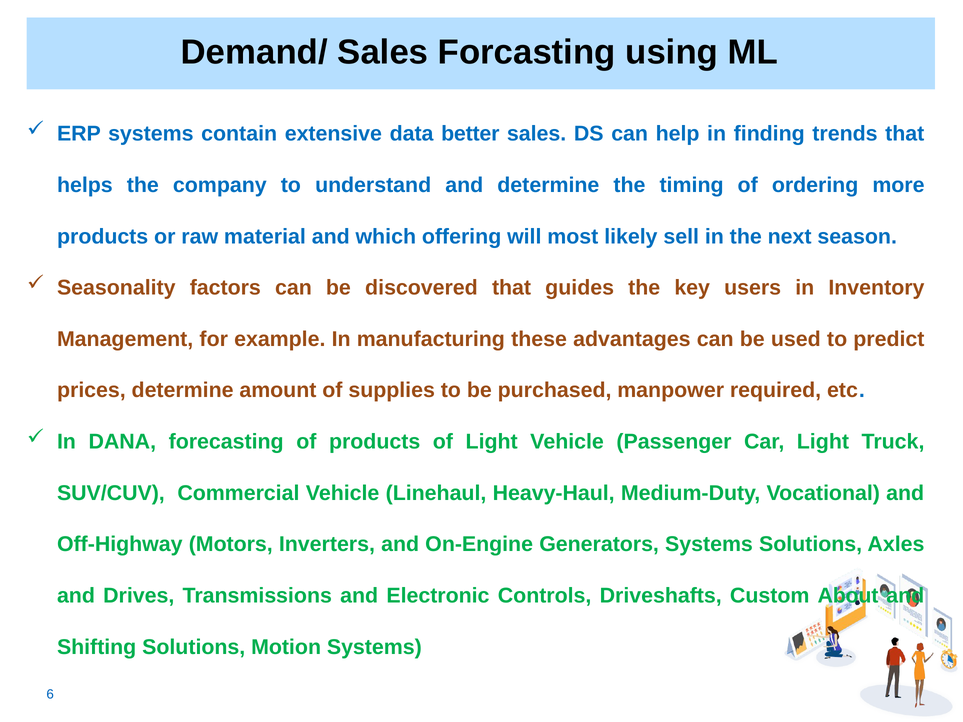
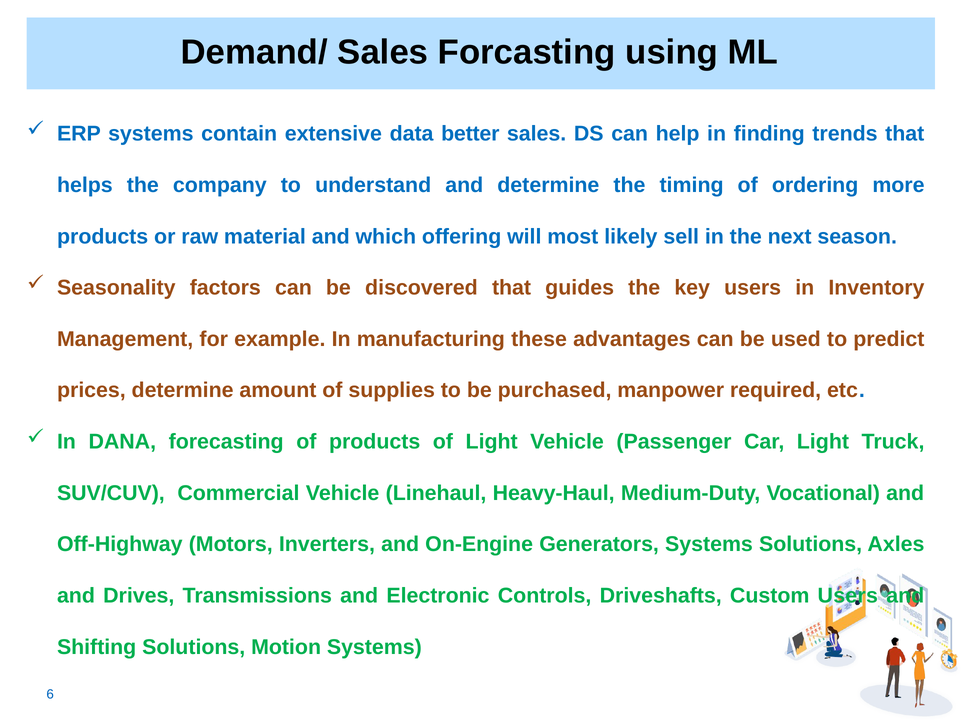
Custom About: About -> Users (848, 596)
